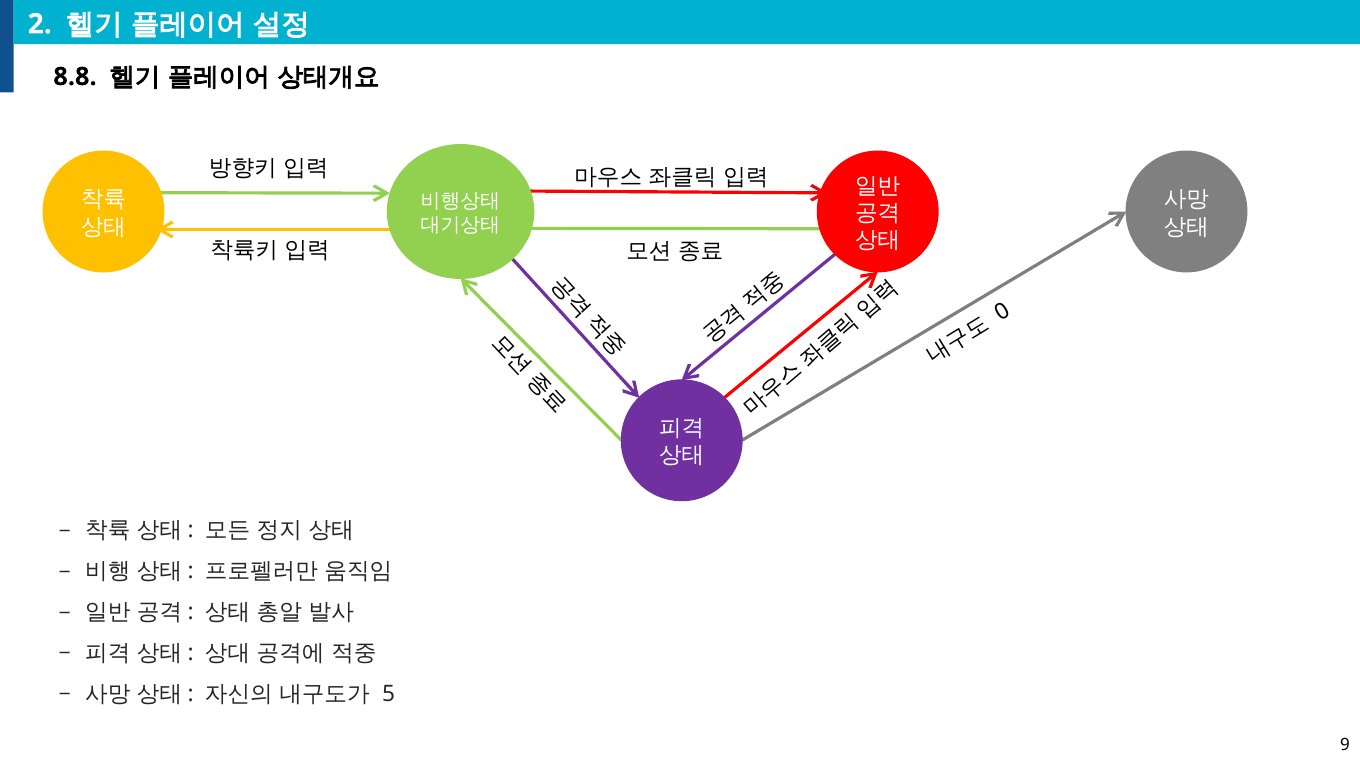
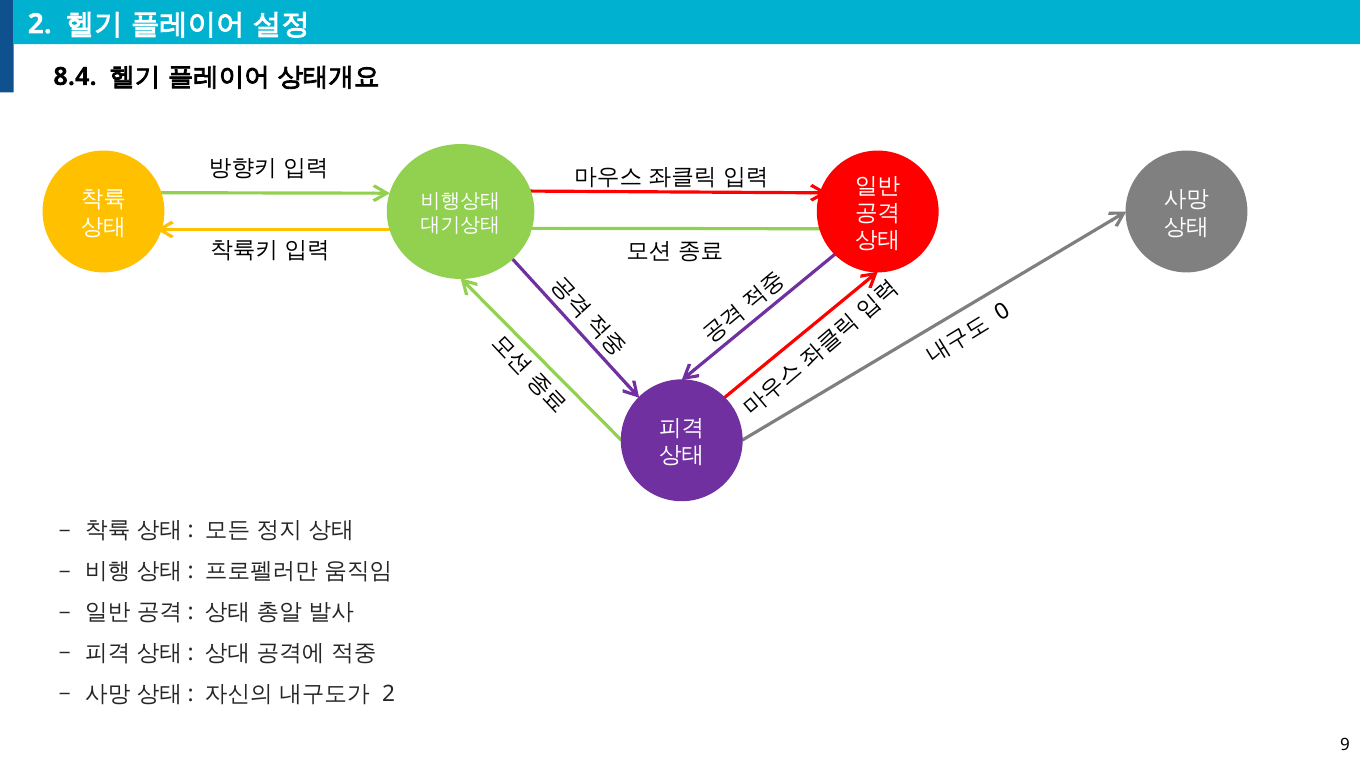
8.8: 8.8 -> 8.4 (75, 77)
5: 5 -> 2 (389, 694)
